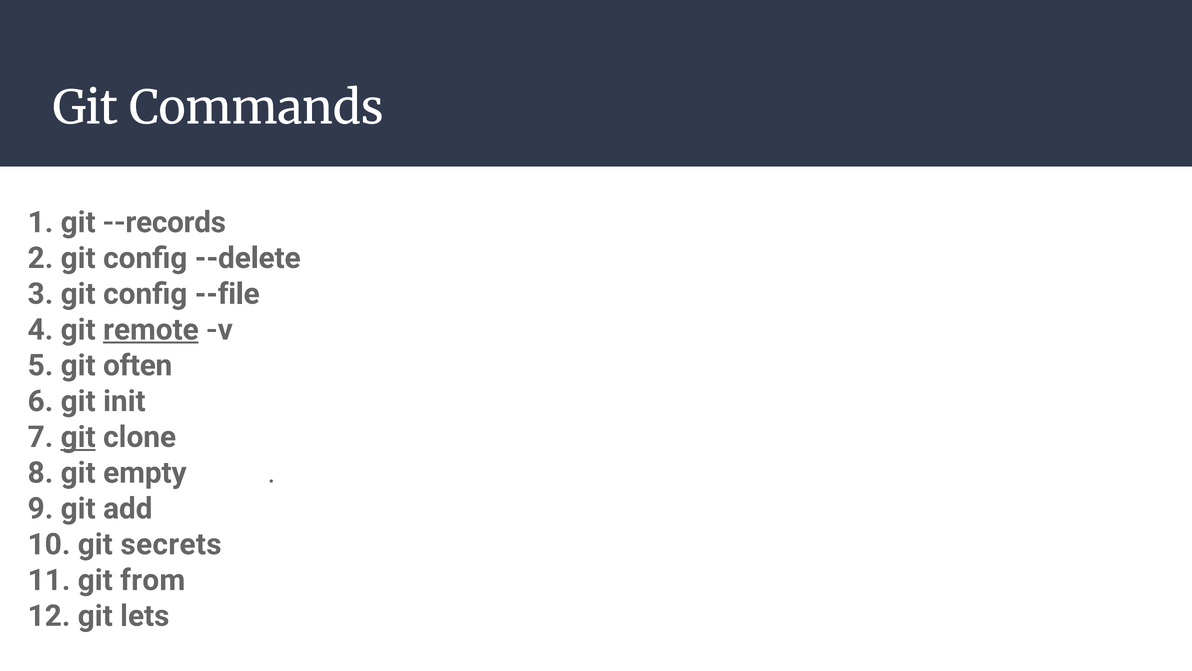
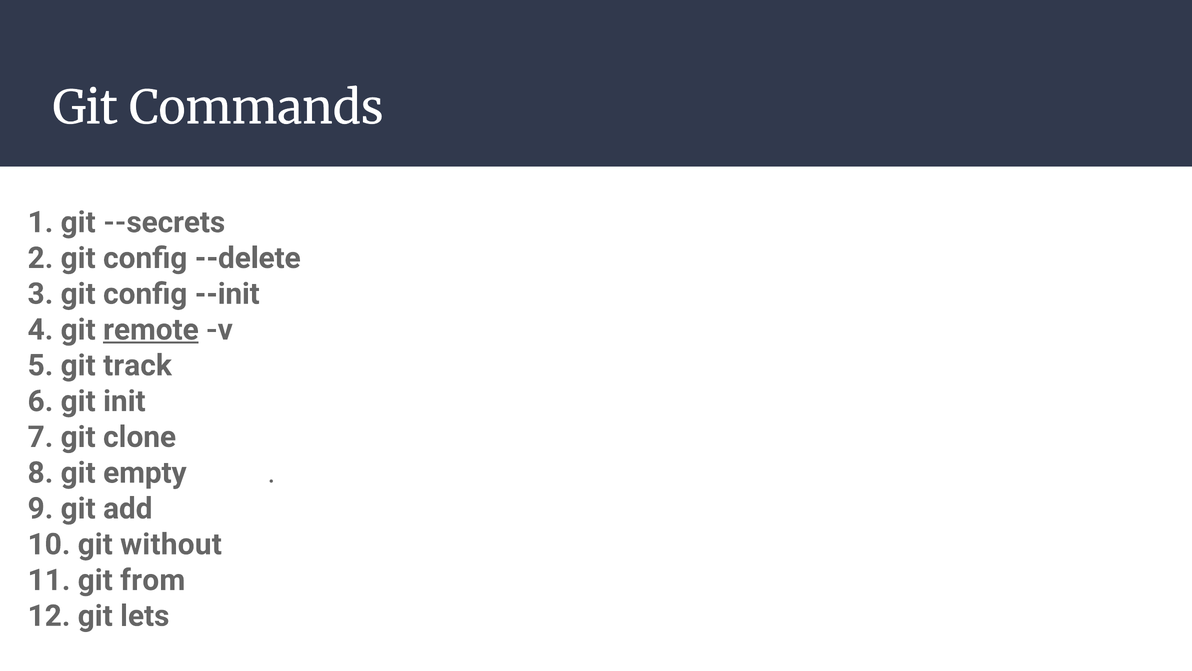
--records: --records -> --secrets (164, 222)
--file: --file -> --init (227, 294)
often: often -> track (137, 365)
git underline: present -> none (78, 437)
secrets: secrets -> without (171, 544)
